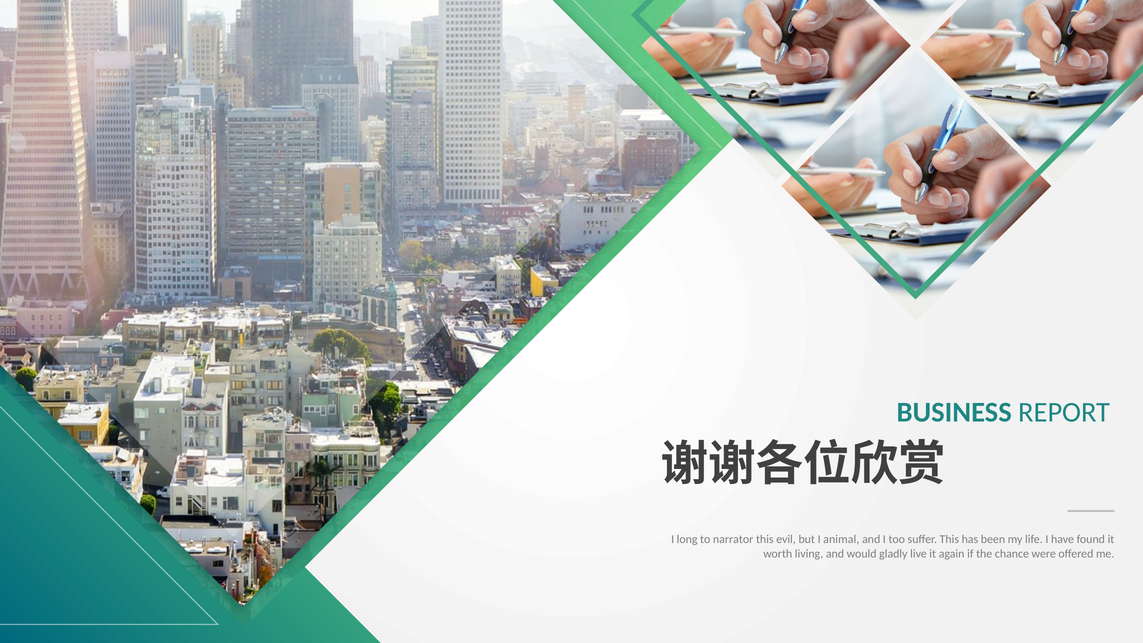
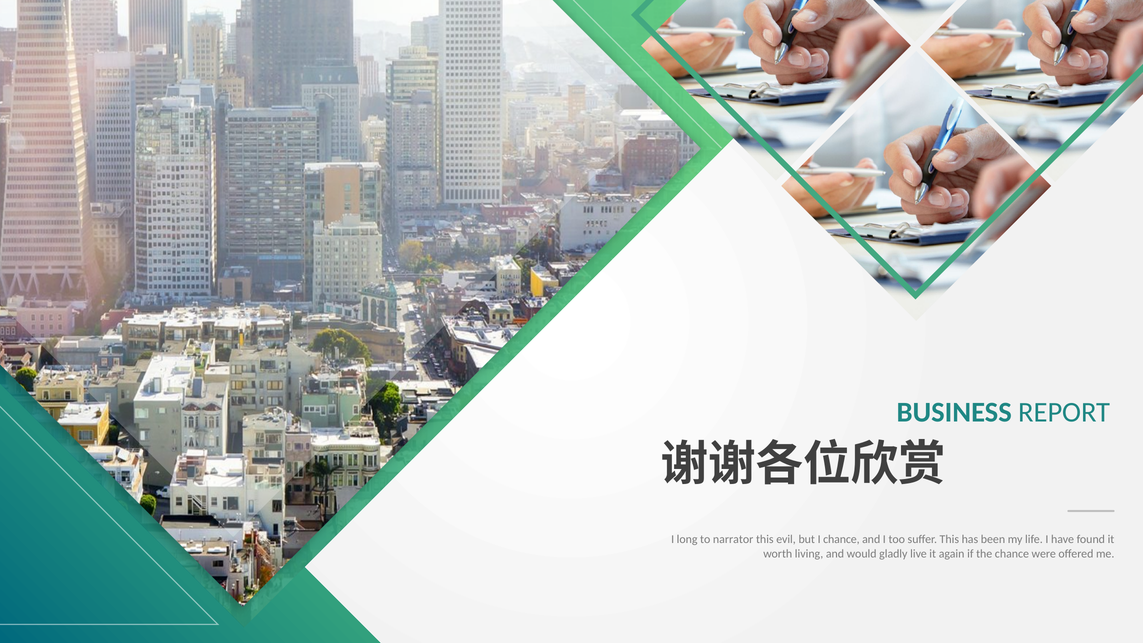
I animal: animal -> chance (841, 539)
